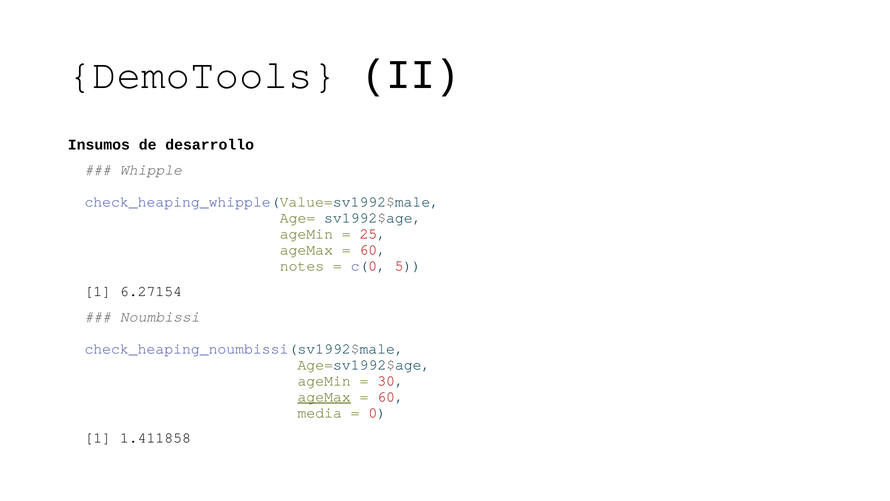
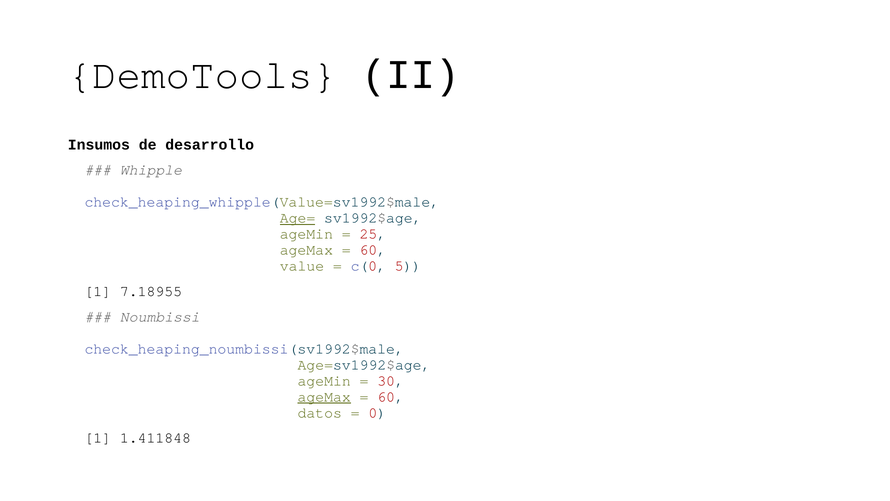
Age= underline: none -> present (298, 218)
notes: notes -> value (302, 266)
6.27154: 6.27154 -> 7.18955 (151, 291)
media: media -> datos (320, 412)
1.411858: 1.411858 -> 1.411848 (155, 438)
